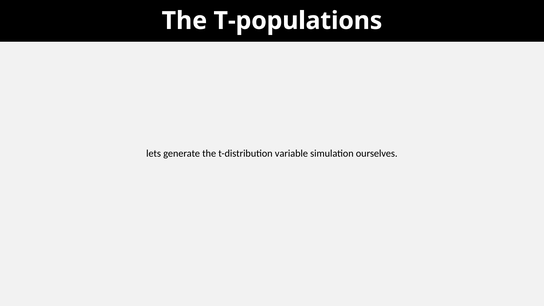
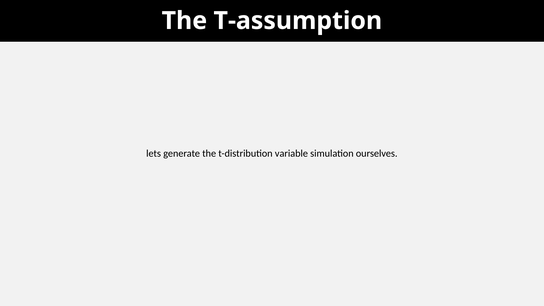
T-populations: T-populations -> T-assumption (298, 21)
